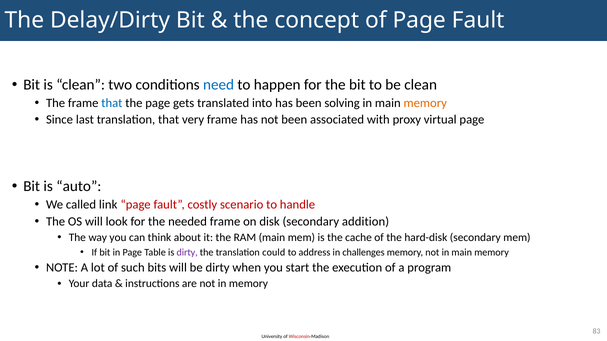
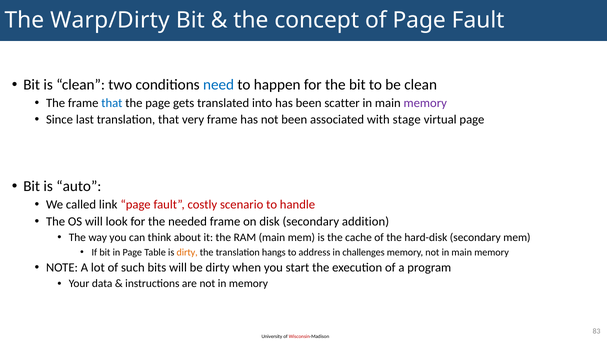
Delay/Dirty: Delay/Dirty -> Warp/Dirty (110, 20)
solving: solving -> scatter (342, 103)
memory colour: orange -> purple (425, 103)
proxy: proxy -> stage (407, 120)
dirty colour: purple -> orange (187, 253)
could: could -> hangs (274, 253)
